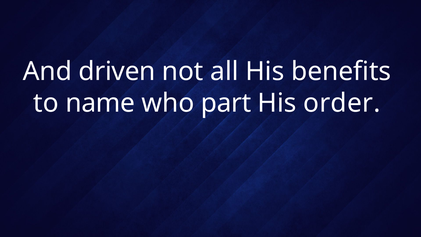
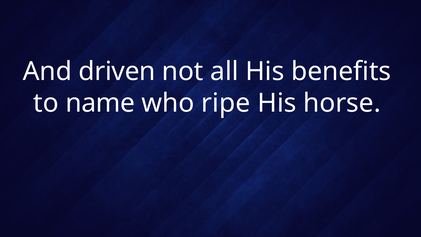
part: part -> ripe (226, 103)
order: order -> horse (342, 103)
